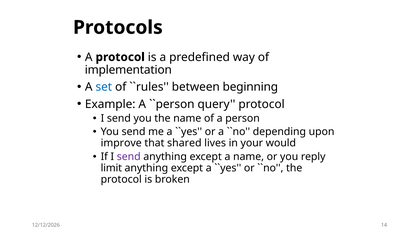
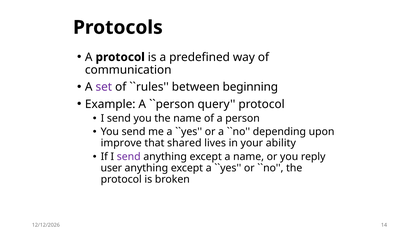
implementation: implementation -> communication (128, 70)
set colour: blue -> purple (104, 87)
would: would -> ability (281, 143)
limit: limit -> user (111, 168)
